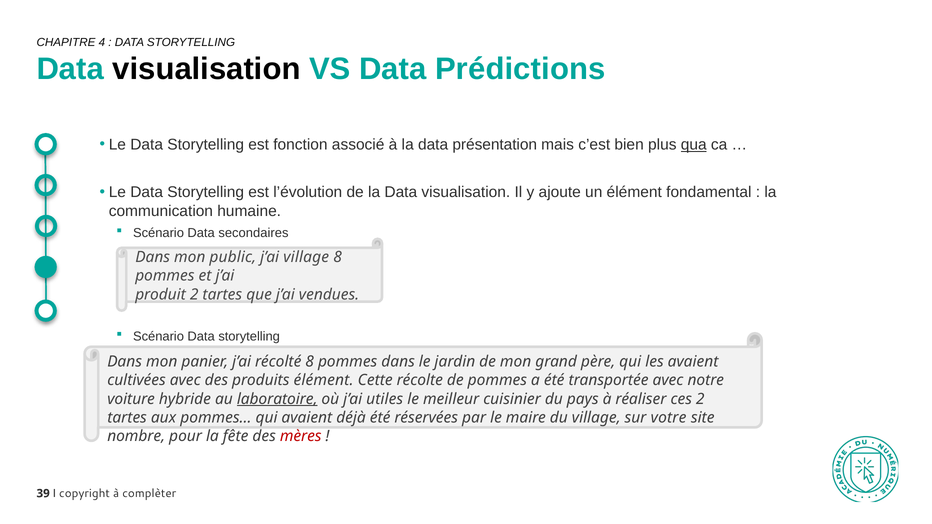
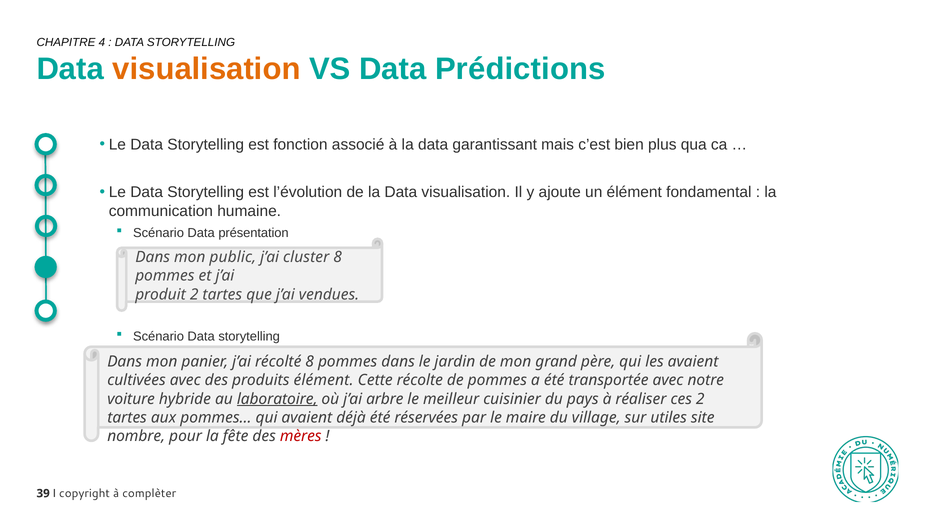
visualisation colour: black -> orange (206, 69)
présentation: présentation -> garantissant (495, 145)
qua underline: present -> none (694, 145)
secondaires: secondaires -> présentation (253, 233)
j’ai village: village -> cluster (306, 257)
utiles: utiles -> arbre (385, 399)
votre: votre -> utiles (669, 418)
